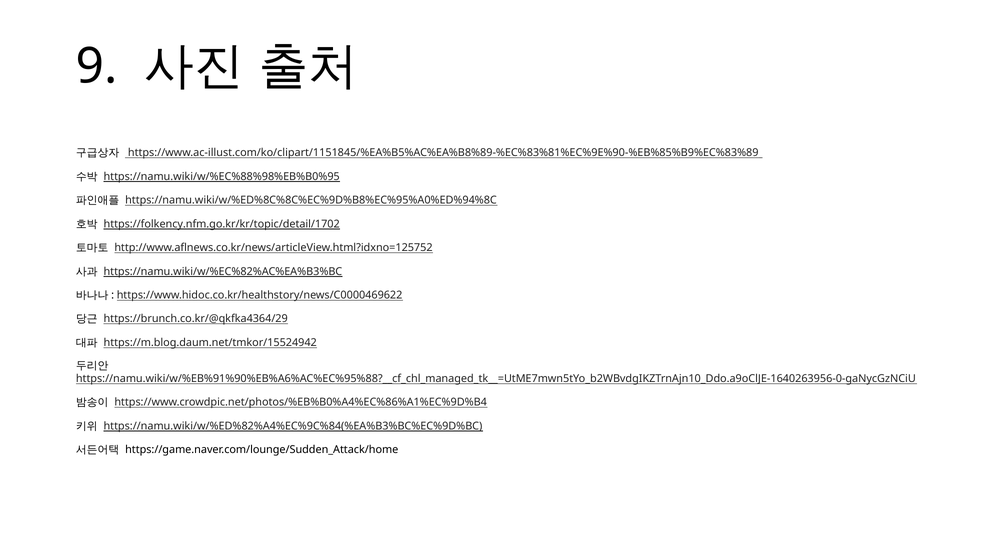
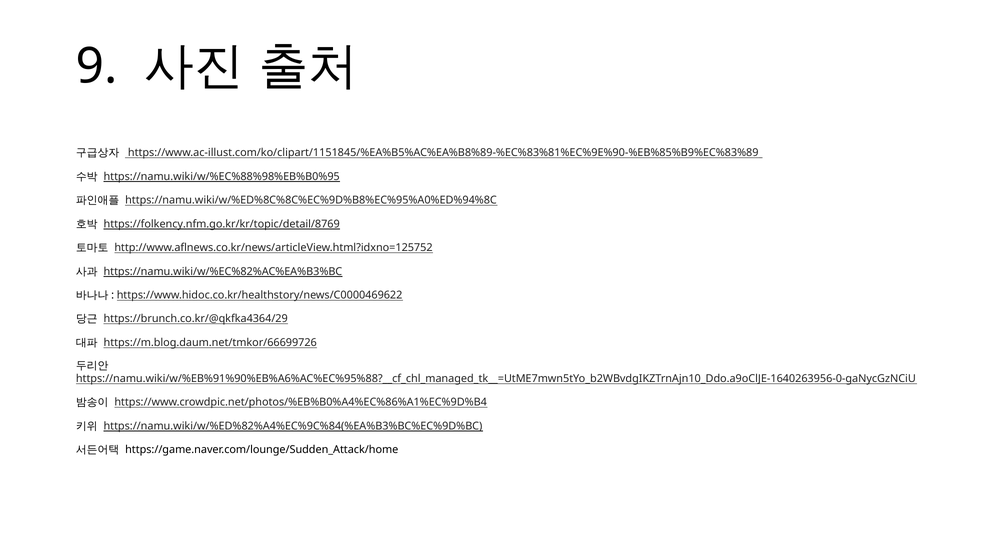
https://folkency.nfm.go.kr/kr/topic/detail/1702: https://folkency.nfm.go.kr/kr/topic/detail/1702 -> https://folkency.nfm.go.kr/kr/topic/detail/8769 (222, 224)
https://m.blog.daum.net/tmkor/15524942: https://m.blog.daum.net/tmkor/15524942 -> https://m.blog.daum.net/tmkor/66699726 (210, 343)
